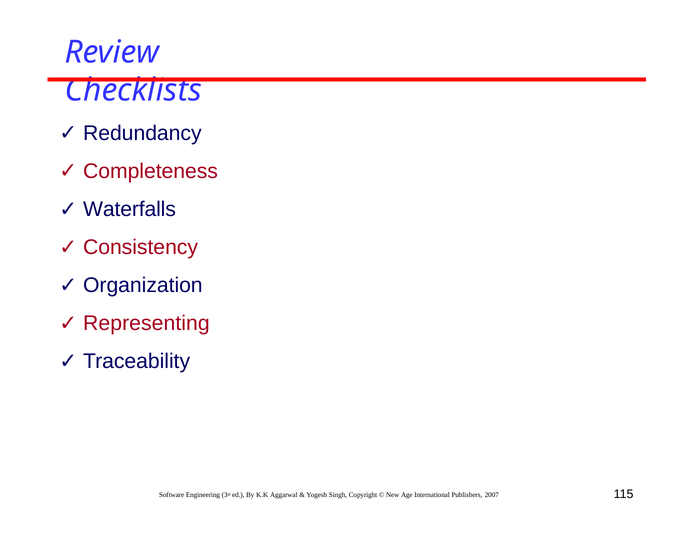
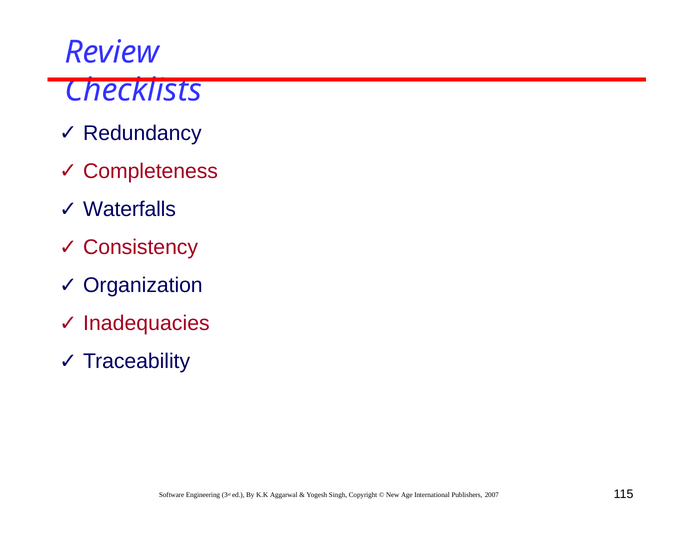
Representing: Representing -> Inadequacies (146, 323)
